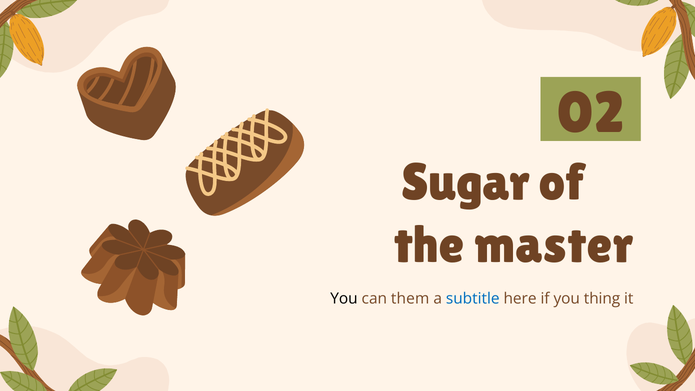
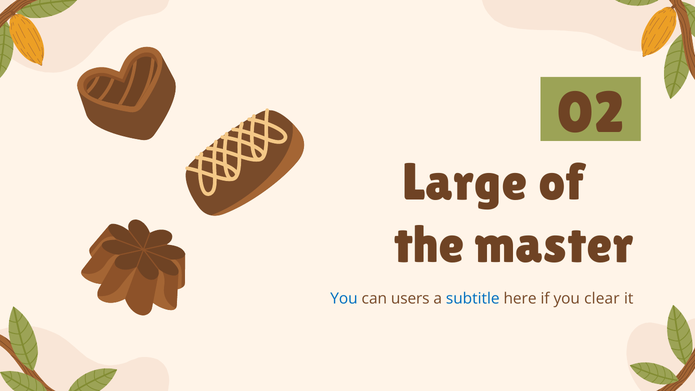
Sugar: Sugar -> Large (465, 182)
You colour: black -> blue (344, 299)
them: them -> users (410, 299)
thing: thing -> clear (602, 299)
